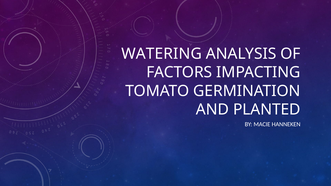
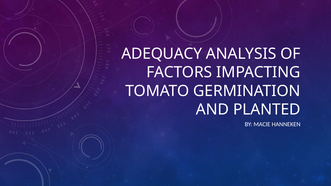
WATERING: WATERING -> ADEQUACY (162, 54)
